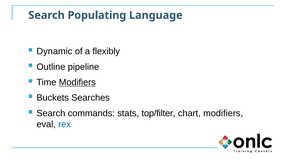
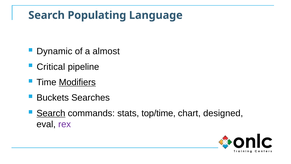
flexibly: flexibly -> almost (106, 51)
Outline: Outline -> Critical (51, 67)
Search underline: none -> present (51, 113)
top/filter: top/filter -> top/time (159, 113)
chart modifiers: modifiers -> designed (223, 113)
rex colour: blue -> purple (65, 124)
